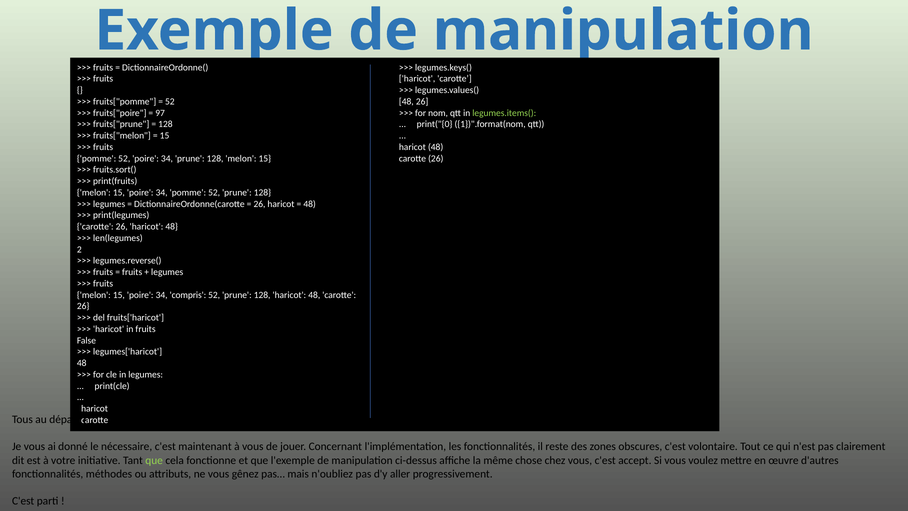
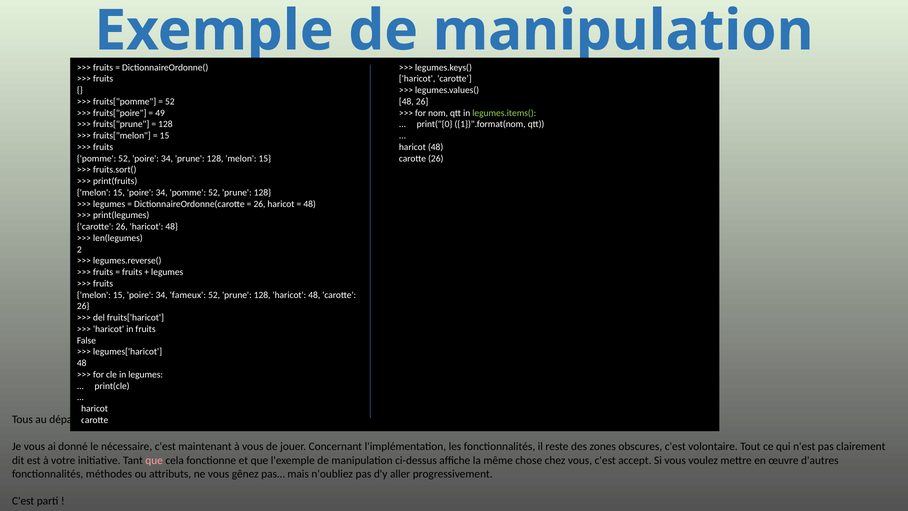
97: 97 -> 49 (160, 113)
compris: compris -> fameux (188, 295)
que colour: light green -> pink (154, 460)
